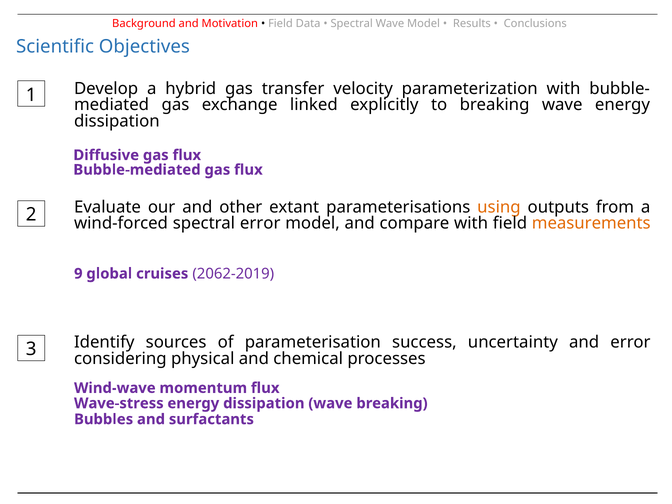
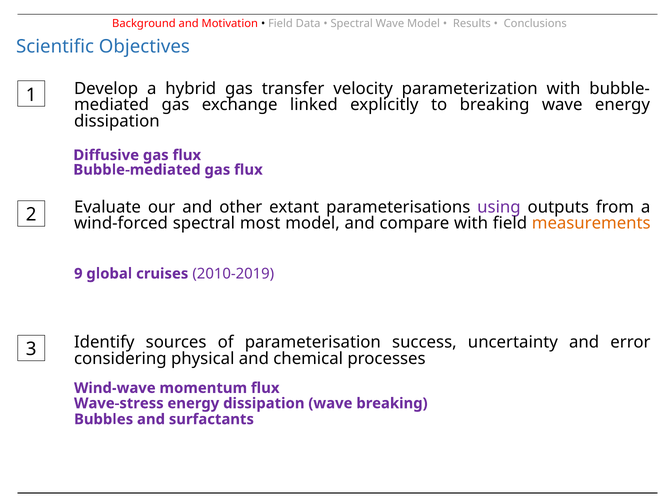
using colour: orange -> purple (499, 207)
spectral error: error -> most (260, 223)
2062-2019: 2062-2019 -> 2010-2019 (233, 274)
